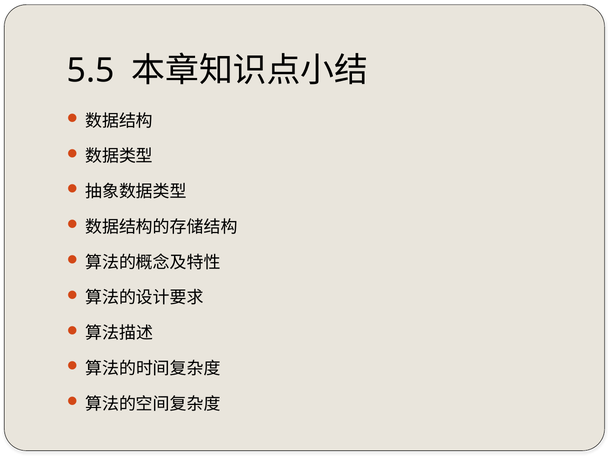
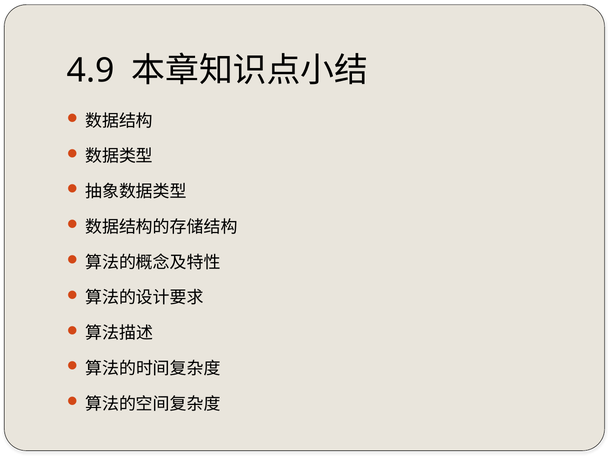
5.5: 5.5 -> 4.9 (91, 70)
